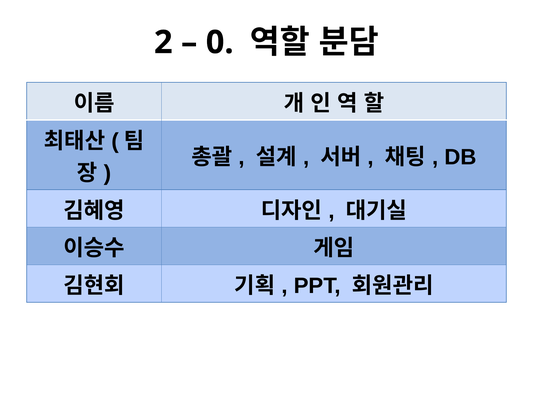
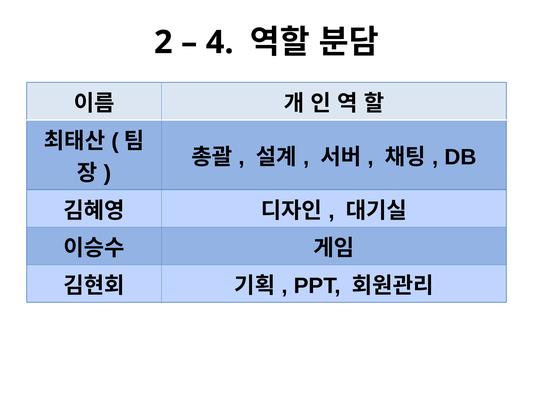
0: 0 -> 4 (220, 42)
